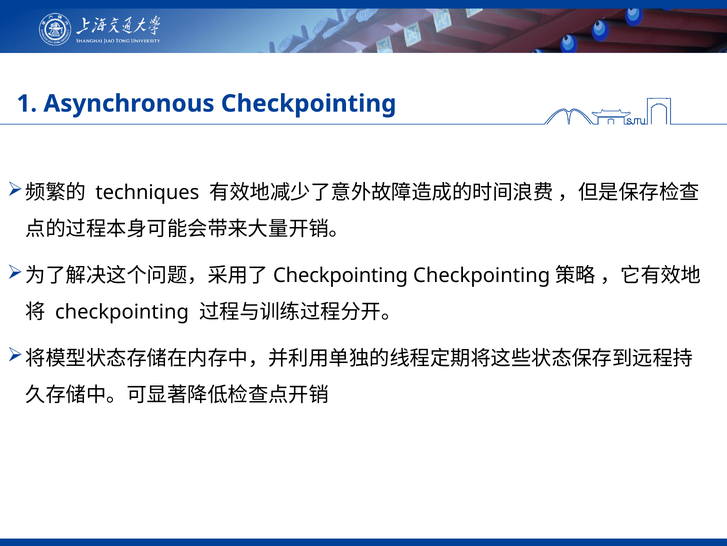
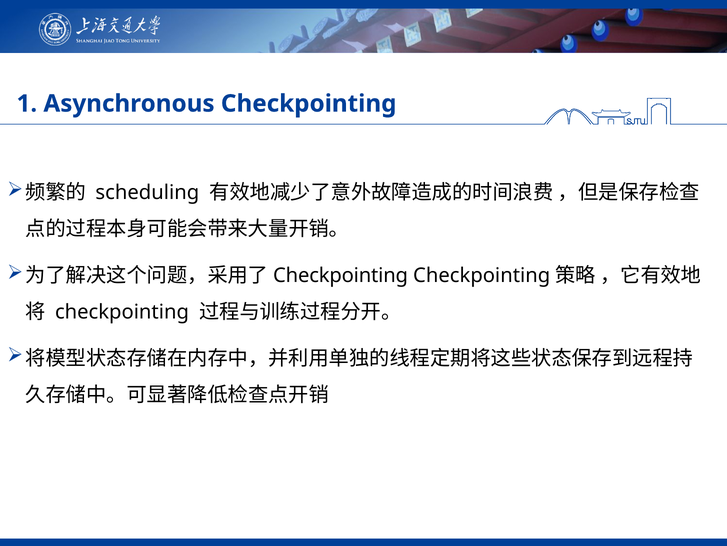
techniques: techniques -> scheduling (147, 192)
